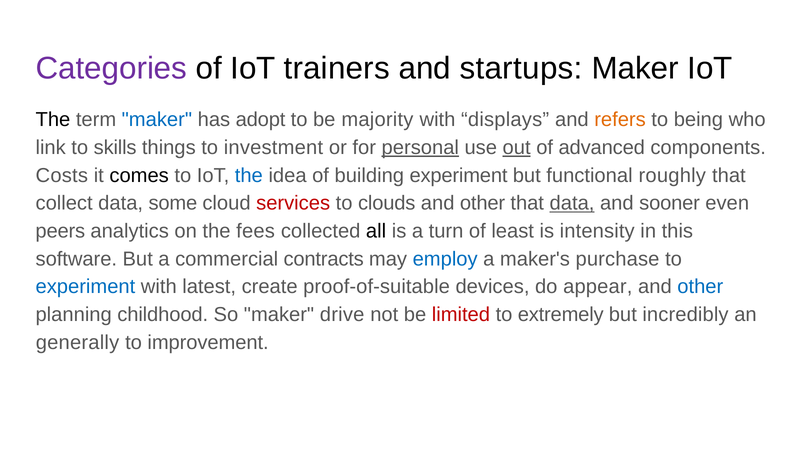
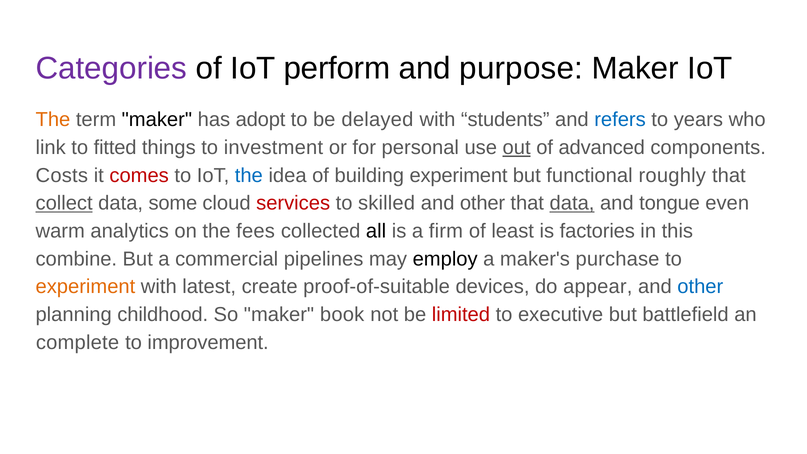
trainers: trainers -> perform (337, 68)
startups: startups -> purpose (521, 68)
The colour: black -> orange (53, 120)
maker colour: blue -> black (157, 120)
majority: majority -> delayed (377, 120)
displays: displays -> students (505, 120)
refers colour: orange -> blue (620, 120)
being: being -> years (698, 120)
skills: skills -> fitted (115, 148)
personal underline: present -> none (420, 148)
comes colour: black -> red (139, 175)
collect underline: none -> present (64, 203)
clouds: clouds -> skilled (387, 203)
sooner: sooner -> tongue (670, 203)
peers: peers -> warm (60, 231)
turn: turn -> firm (446, 231)
intensity: intensity -> factories (597, 231)
software: software -> combine (76, 259)
contracts: contracts -> pipelines (324, 259)
employ colour: blue -> black (445, 259)
experiment colour: blue -> orange (85, 287)
drive: drive -> book (342, 315)
extremely: extremely -> executive (561, 315)
incredibly: incredibly -> battlefield (686, 315)
generally: generally -> complete (78, 342)
